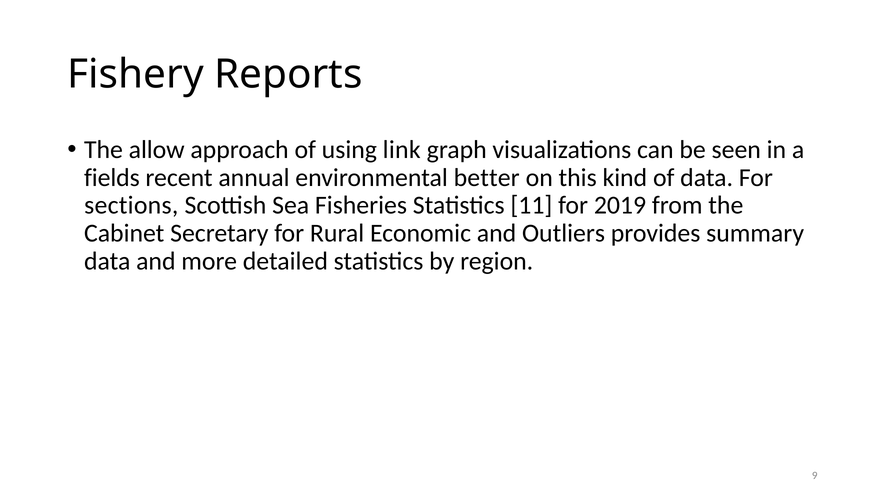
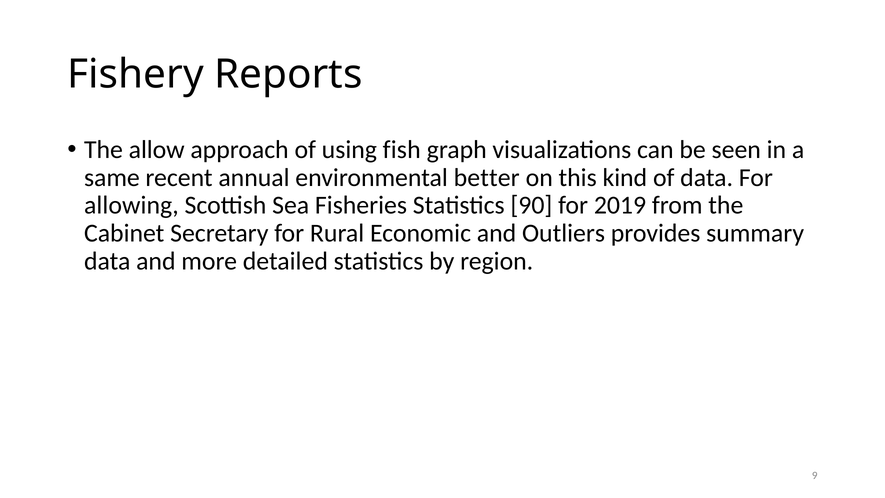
link: link -> fish (402, 150)
fields: fields -> same (112, 178)
sections: sections -> allowing (131, 205)
11: 11 -> 90 (531, 205)
